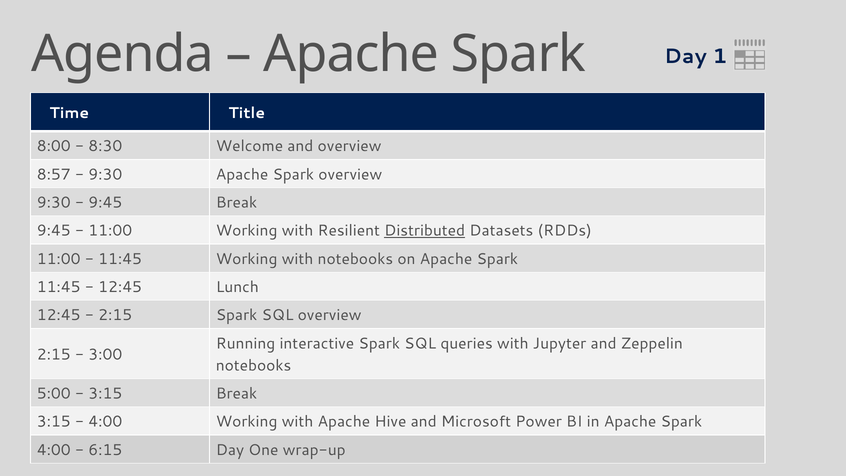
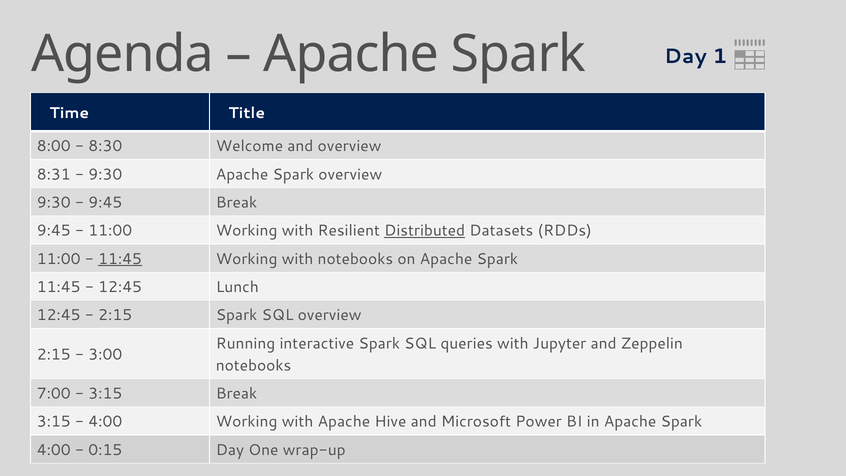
8:57: 8:57 -> 8:31 (54, 174)
11:45 underline: none -> present (120, 259)
5:00: 5:00 -> 7:00 (54, 393)
6:15: 6:15 -> 0:15 (105, 450)
